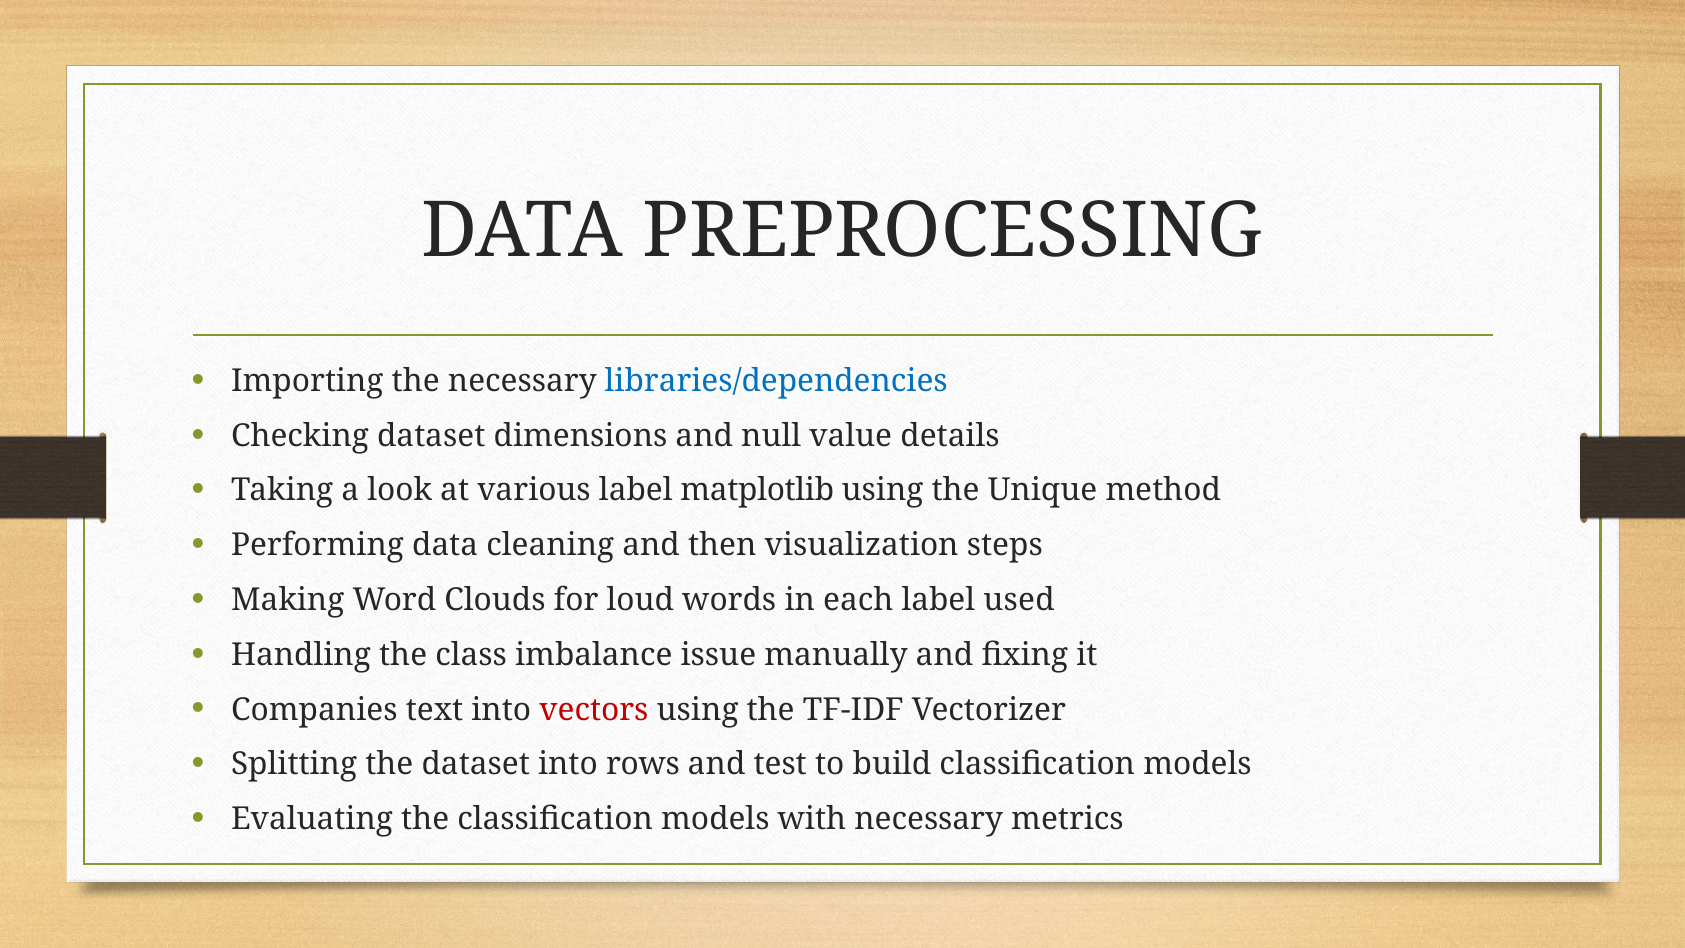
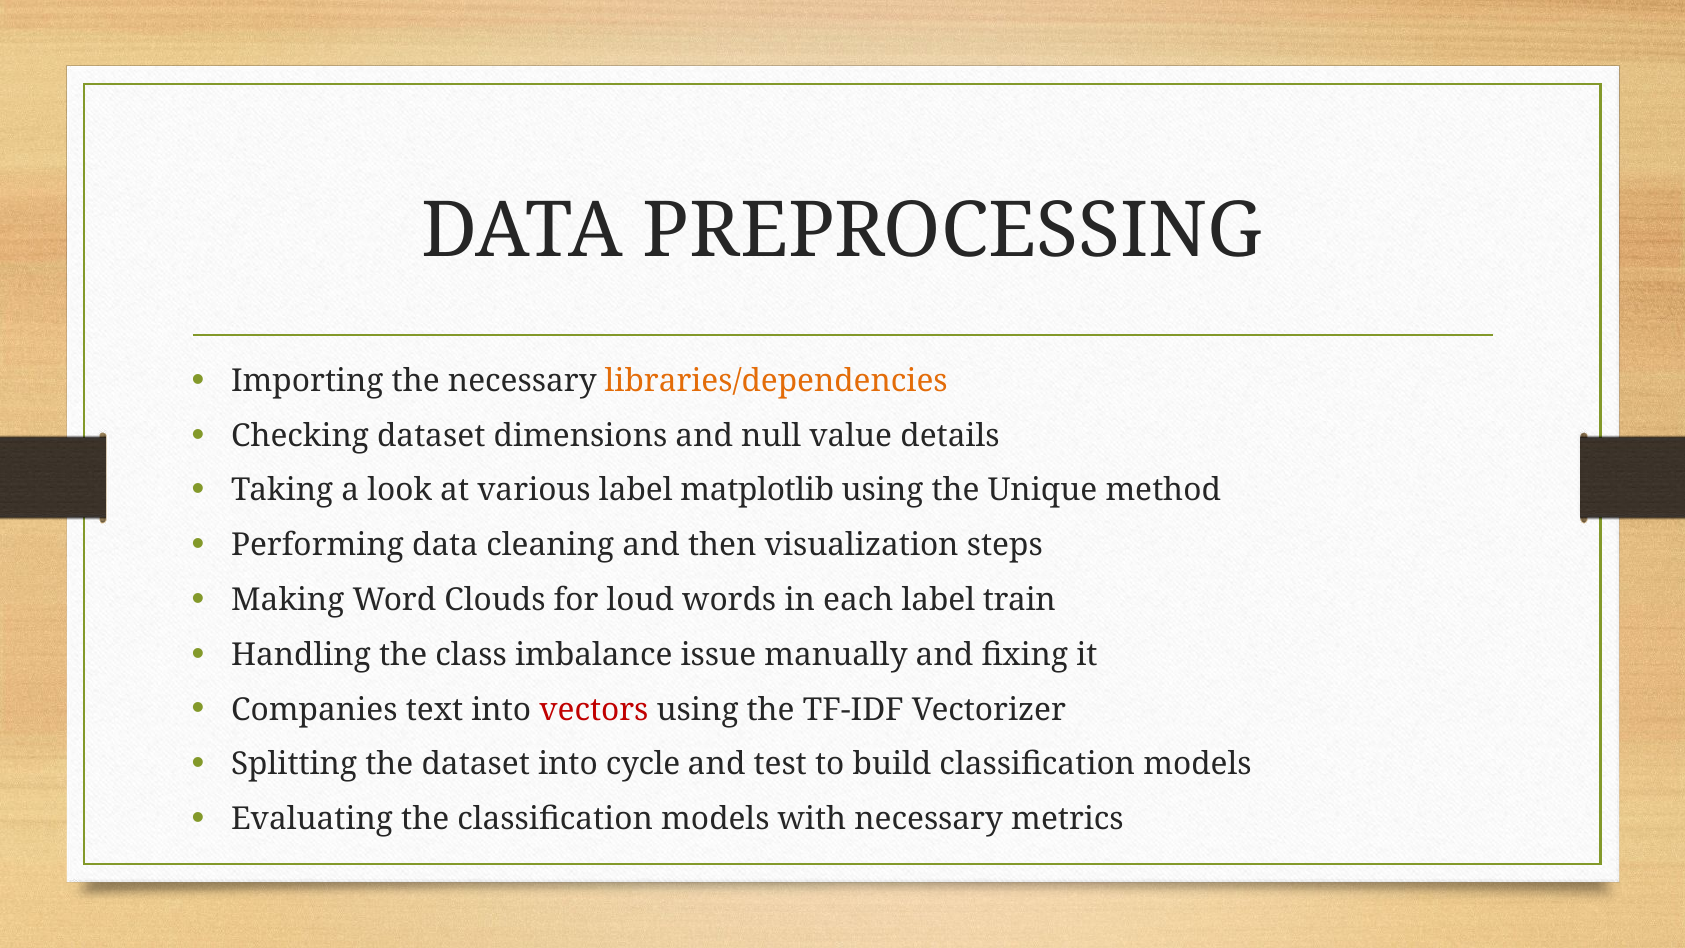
libraries/dependencies colour: blue -> orange (776, 381)
used: used -> train (1019, 600)
rows: rows -> cycle (643, 764)
